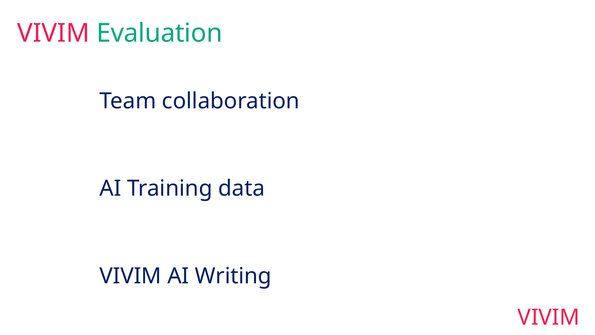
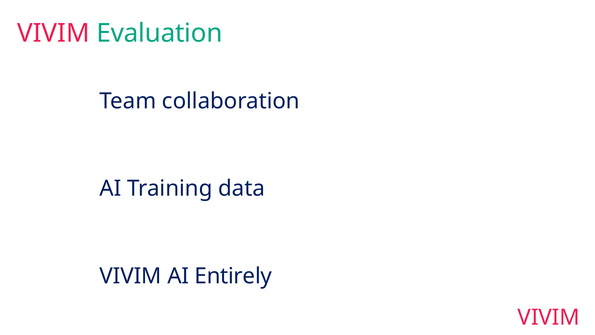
Writing: Writing -> Entirely (233, 276)
